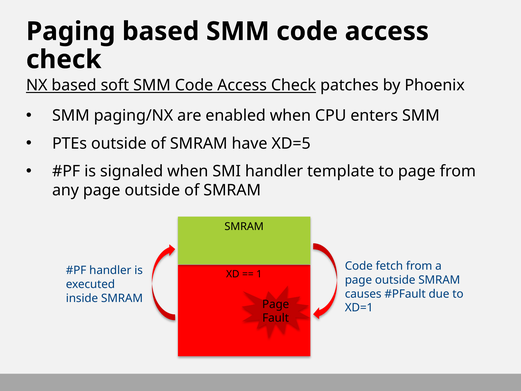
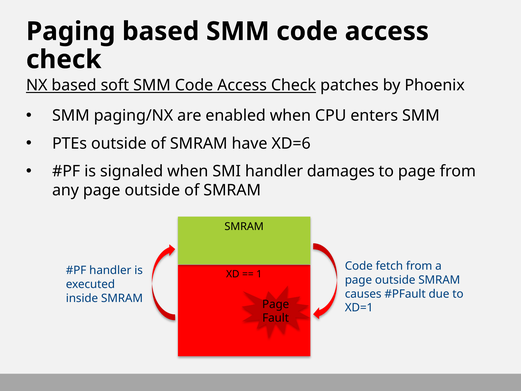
XD=5: XD=5 -> XD=6 (291, 143)
template: template -> damages (341, 171)
